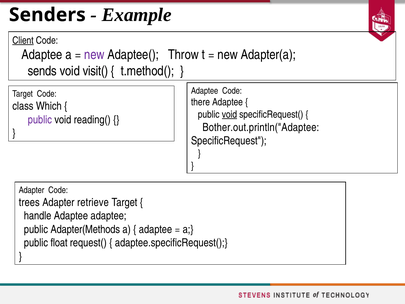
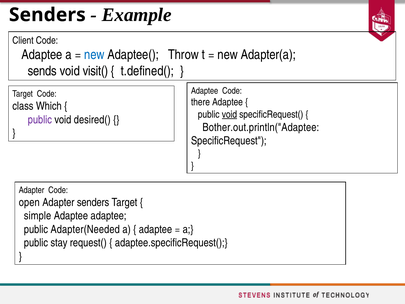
Client underline: present -> none (23, 40)
new colour: purple -> blue (94, 55)
t.method(: t.method( -> t.defined( (147, 71)
reading(: reading( -> desired( (92, 120)
trees: trees -> open (29, 202)
Adapter retrieve: retrieve -> senders (93, 202)
handle: handle -> simple (38, 216)
Adapter(Methods: Adapter(Methods -> Adapter(Needed (85, 229)
float: float -> stay (59, 243)
